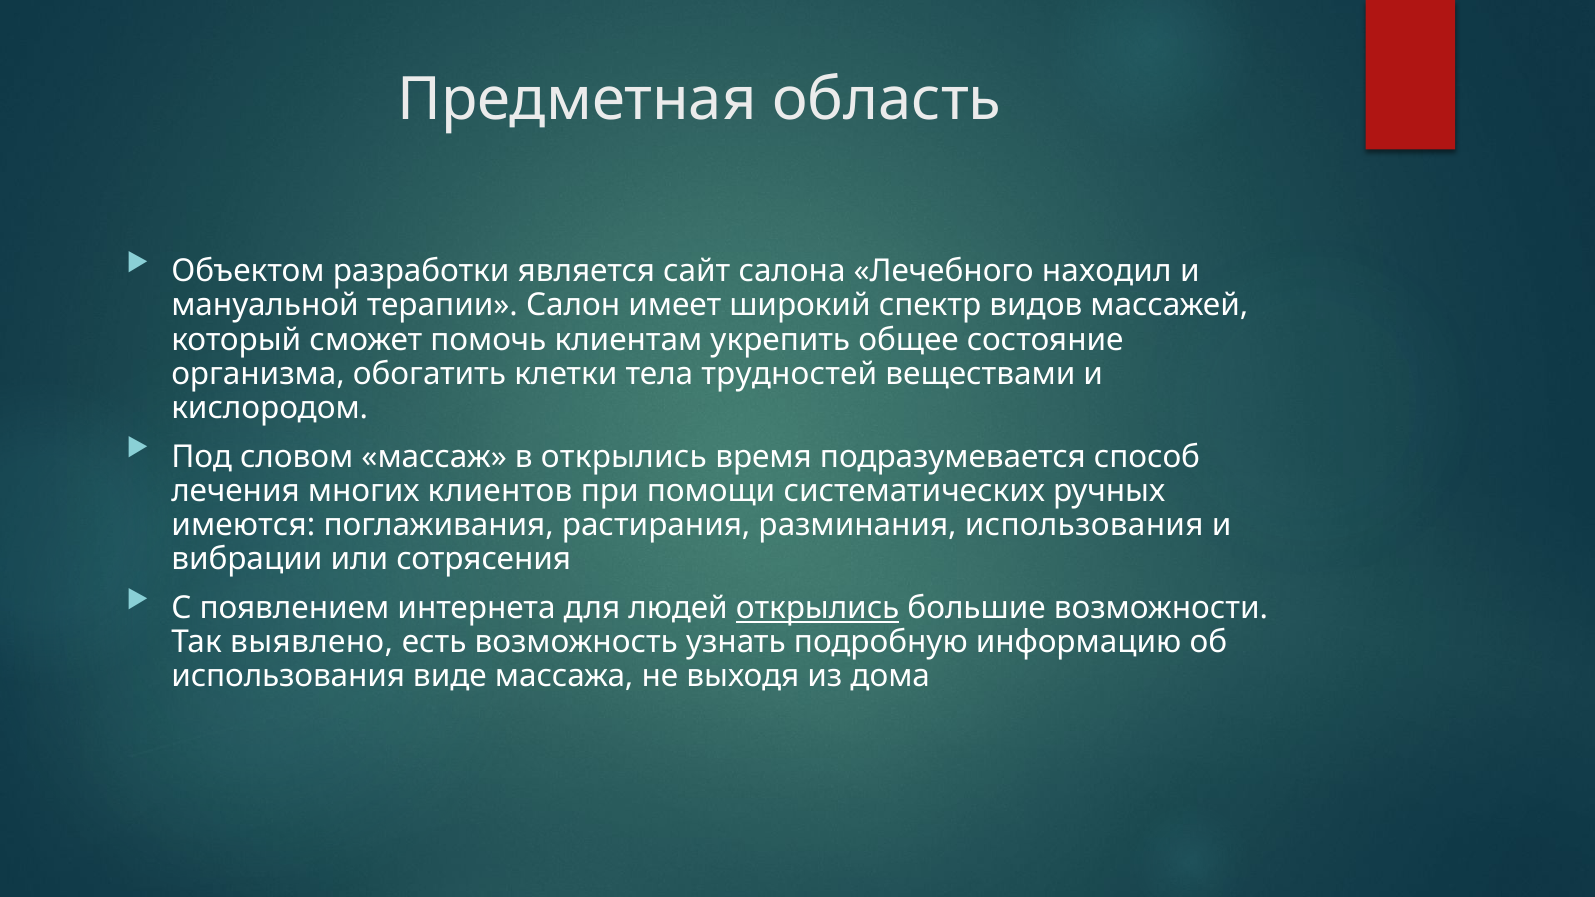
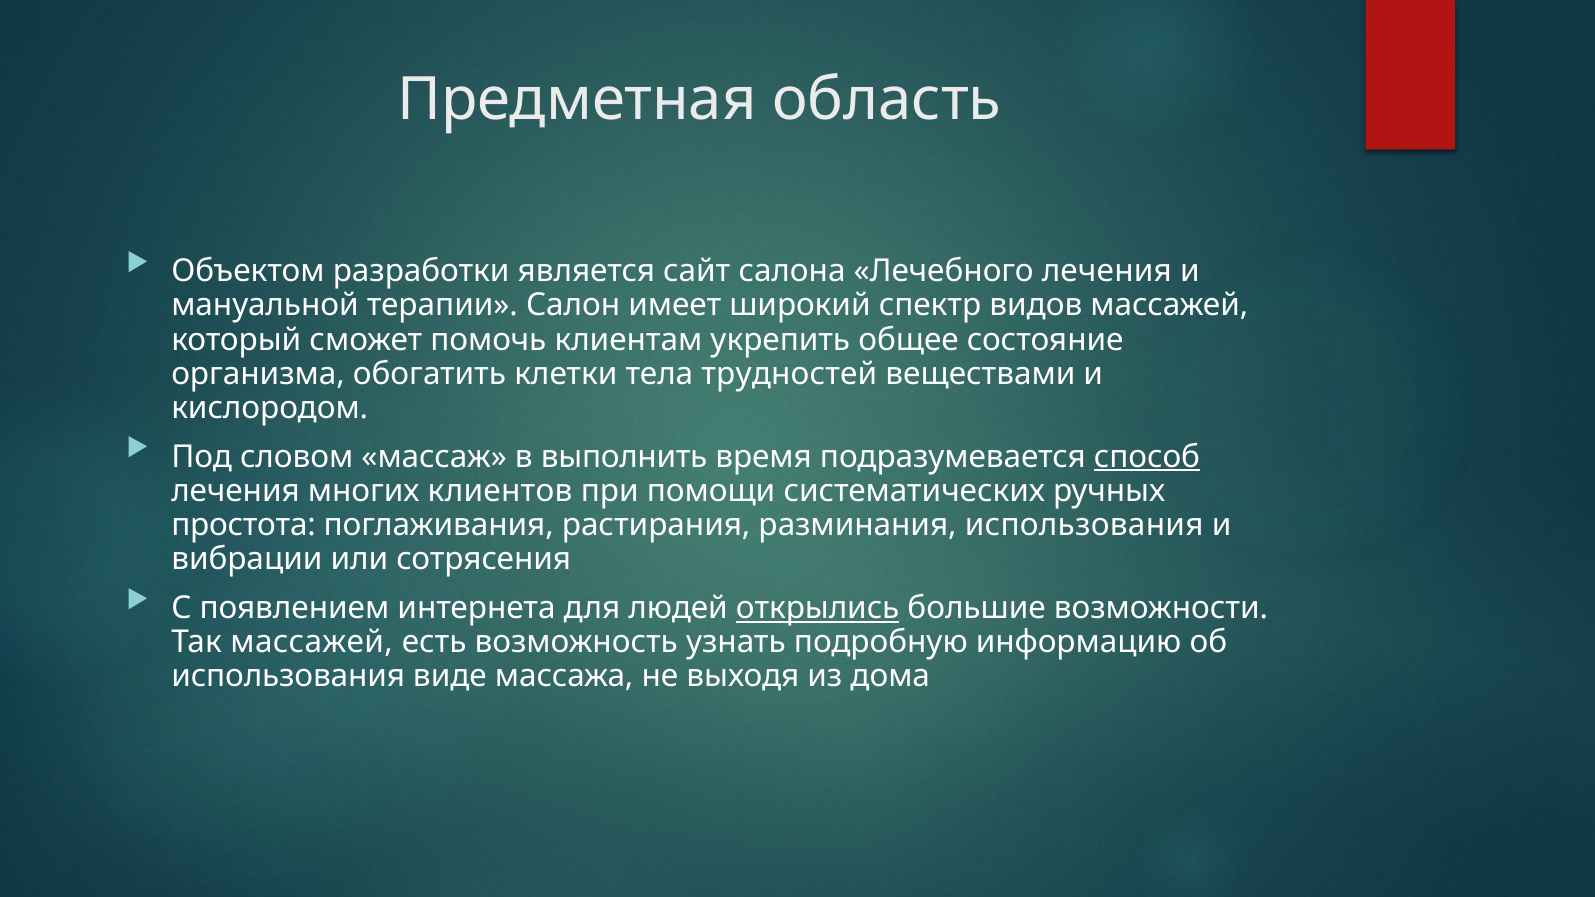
Лечебного находил: находил -> лечения (1107, 272)
в открылись: открылись -> выполнить (624, 457)
способ underline: none -> present (1147, 457)
имеются: имеются -> простота (244, 525)
Так выявлено: выявлено -> массажей (312, 642)
